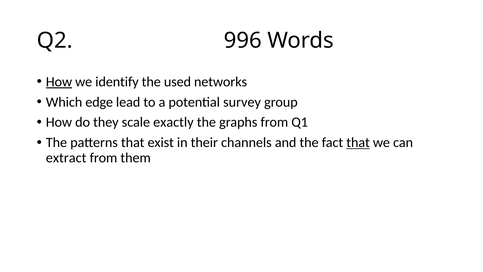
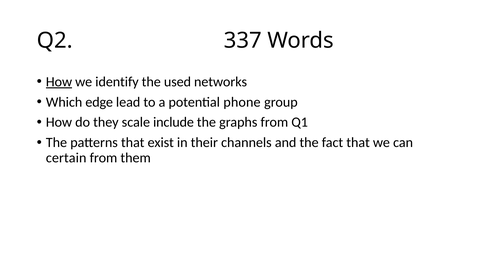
996: 996 -> 337 (243, 41)
survey: survey -> phone (242, 102)
exactly: exactly -> include (174, 122)
that underline: present -> none (358, 142)
extract: extract -> certain (66, 158)
